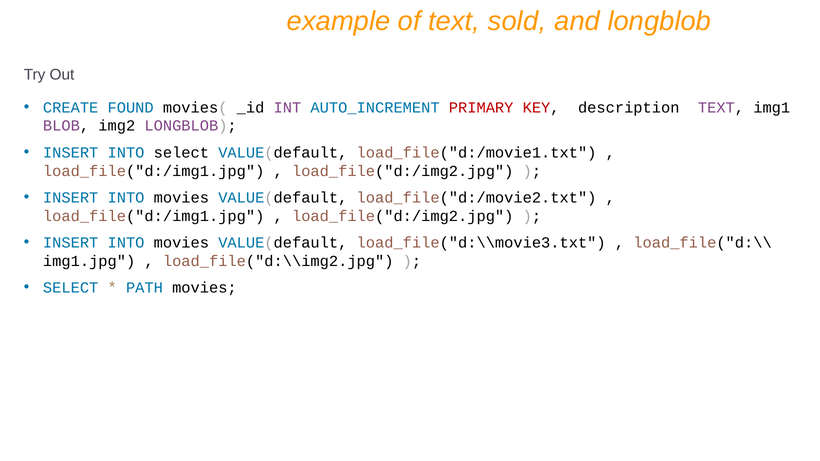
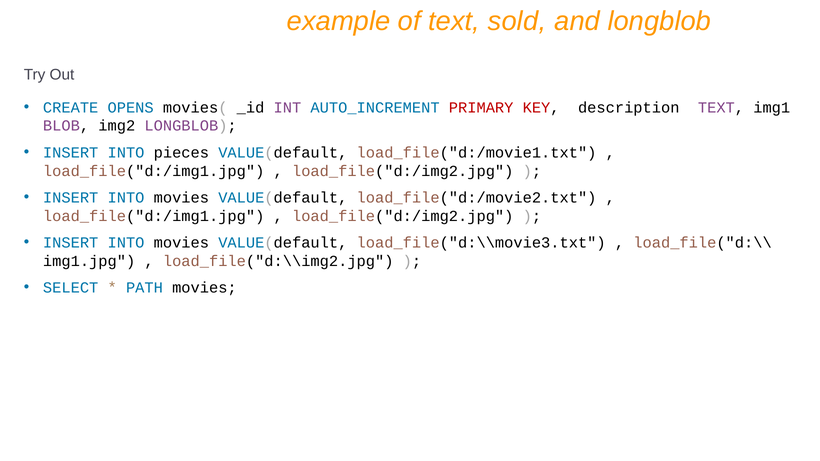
FOUND: FOUND -> OPENS (131, 108)
INTO select: select -> pieces (181, 153)
